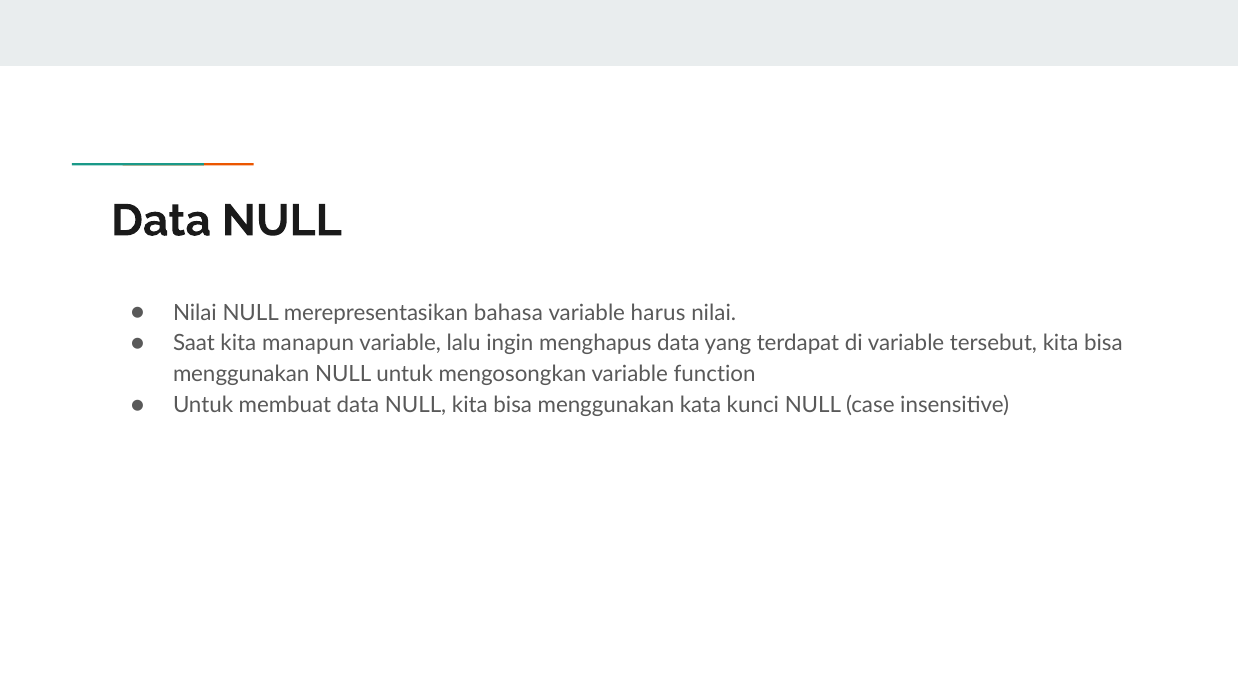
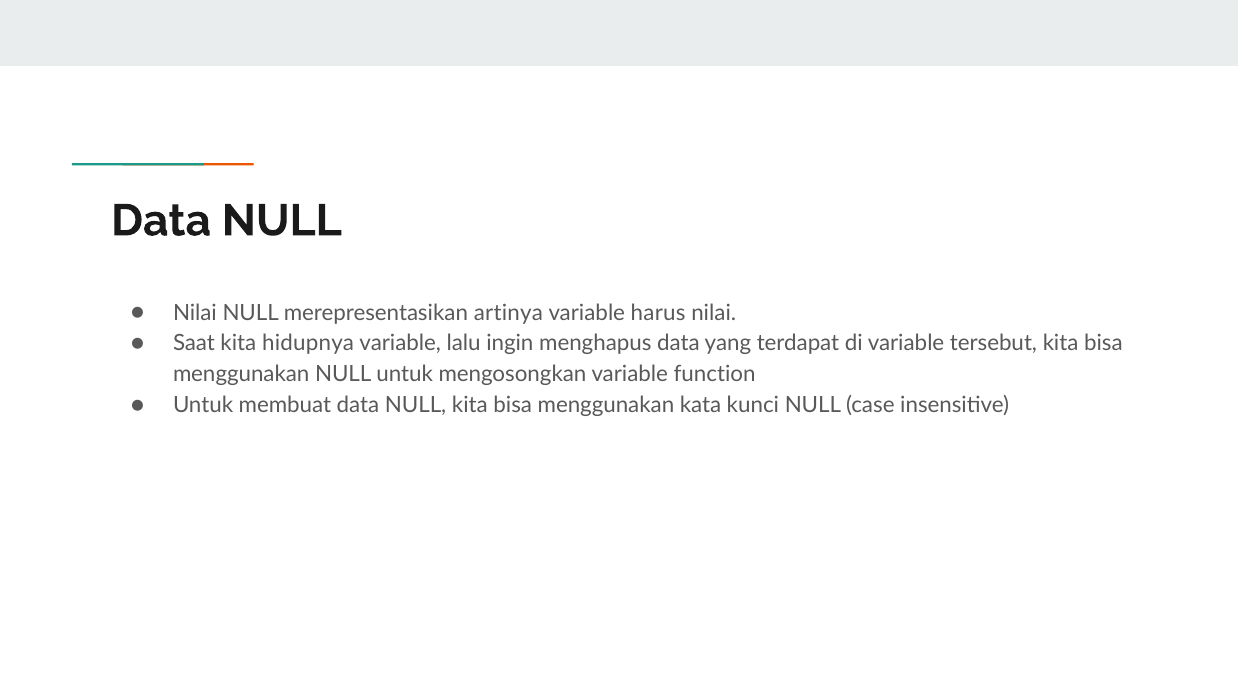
bahasa: bahasa -> artinya (508, 313)
manapun: manapun -> hidupnya (308, 344)
